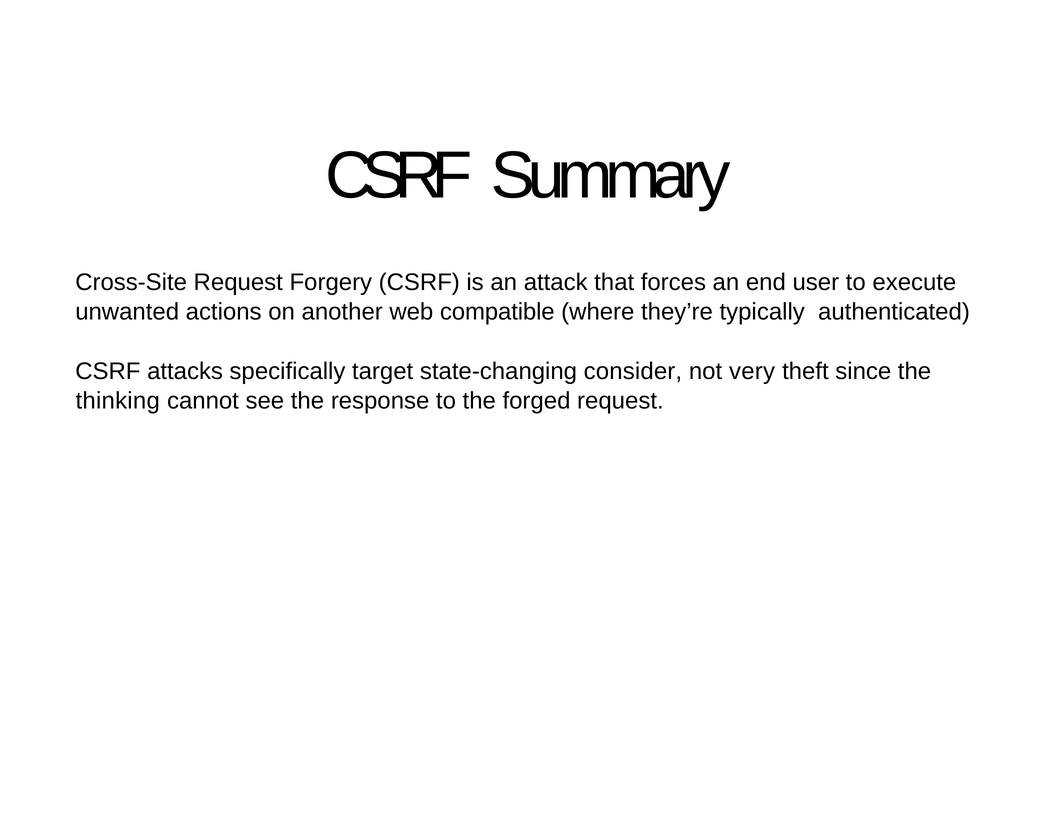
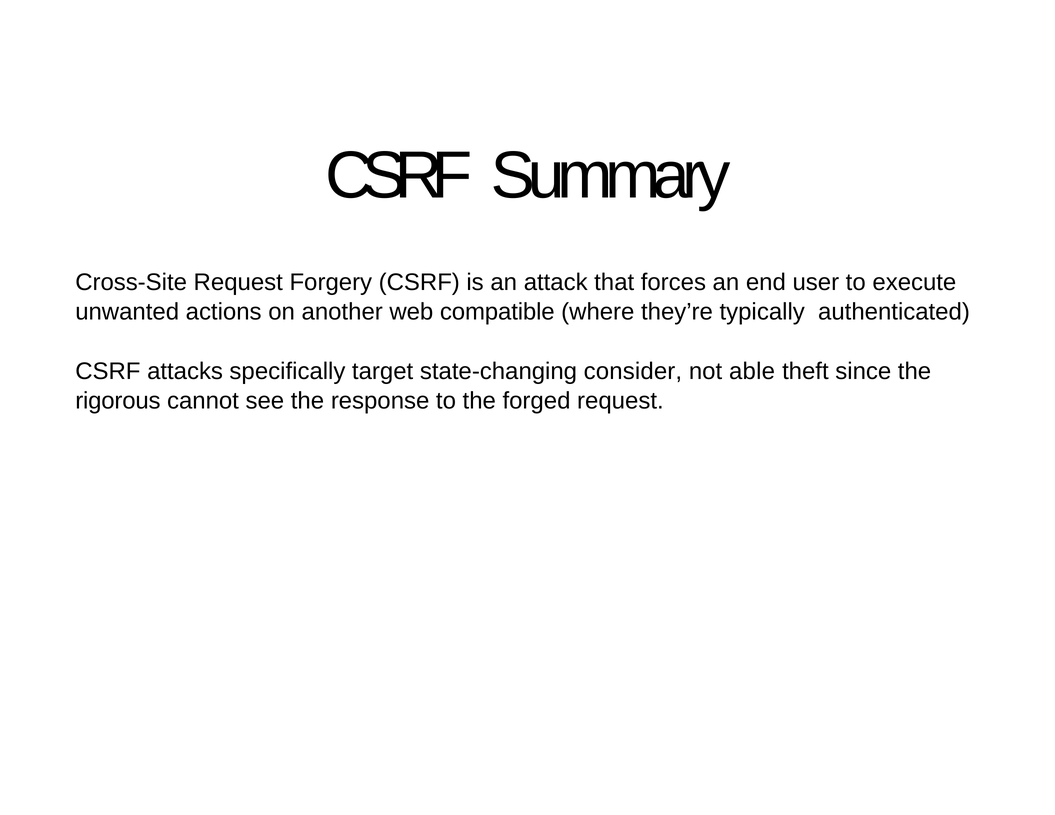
very: very -> able (752, 372)
thinking: thinking -> rigorous (118, 401)
